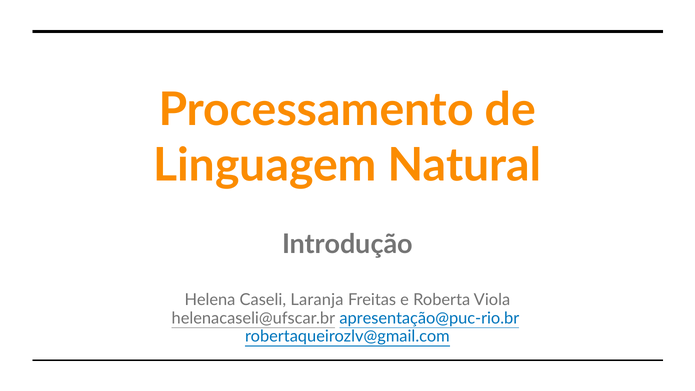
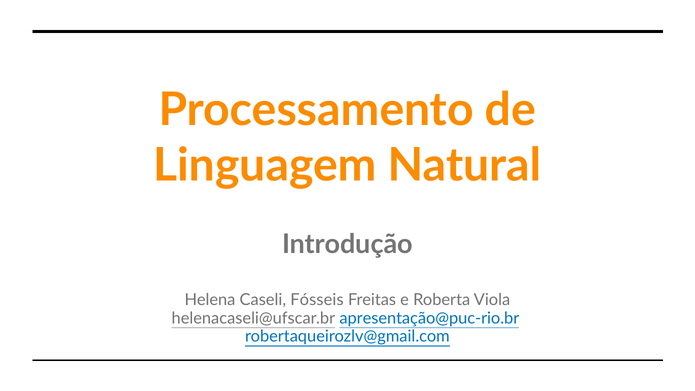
Laranja: Laranja -> Fósseis (317, 300)
